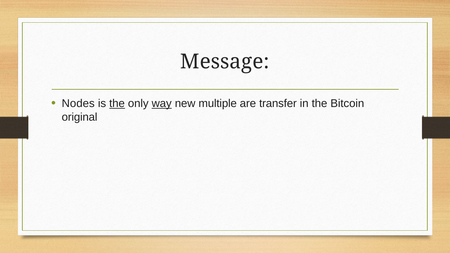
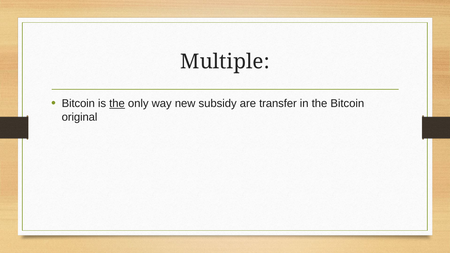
Message: Message -> Multiple (225, 62)
Nodes: Nodes -> Bitcoin (78, 104)
way underline: present -> none (162, 104)
multiple: multiple -> subsidy (218, 104)
